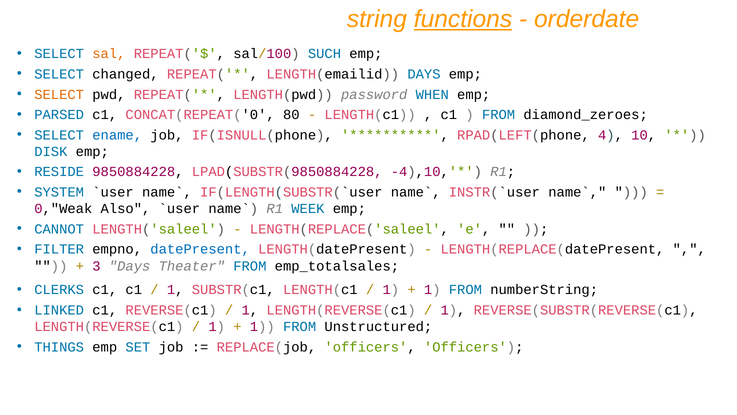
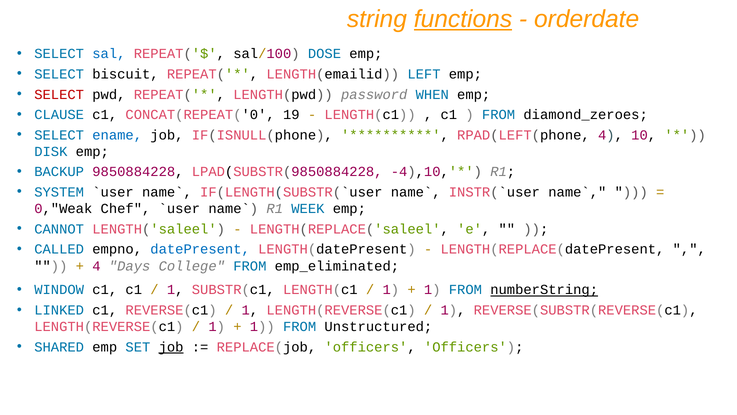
sal colour: orange -> blue (109, 54)
SUCH: SUCH -> DOSE (324, 54)
changed: changed -> biscuit (125, 74)
LENGTH(emailid DAYS: DAYS -> LEFT (424, 74)
SELECT colour: orange -> red (59, 94)
PARSED: PARSED -> CLAUSE (59, 115)
80: 80 -> 19 (291, 115)
RESIDE: RESIDE -> BACKUP (59, 172)
Also: Also -> Chef (125, 209)
FILTER: FILTER -> CALLED (59, 249)
3: 3 -> 4 (96, 266)
Theater: Theater -> College (192, 266)
emp_totalsales: emp_totalsales -> emp_eliminated (337, 266)
CLERKS: CLERKS -> WINDOW (59, 290)
numberString underline: none -> present (544, 290)
THINGS: THINGS -> SHARED (59, 347)
job underline: none -> present (171, 347)
